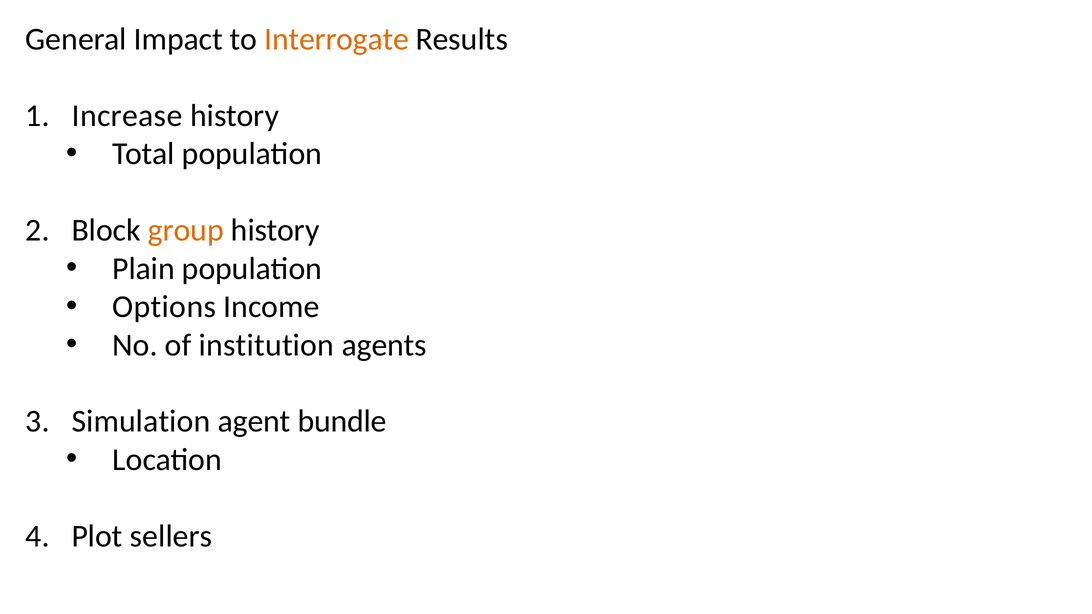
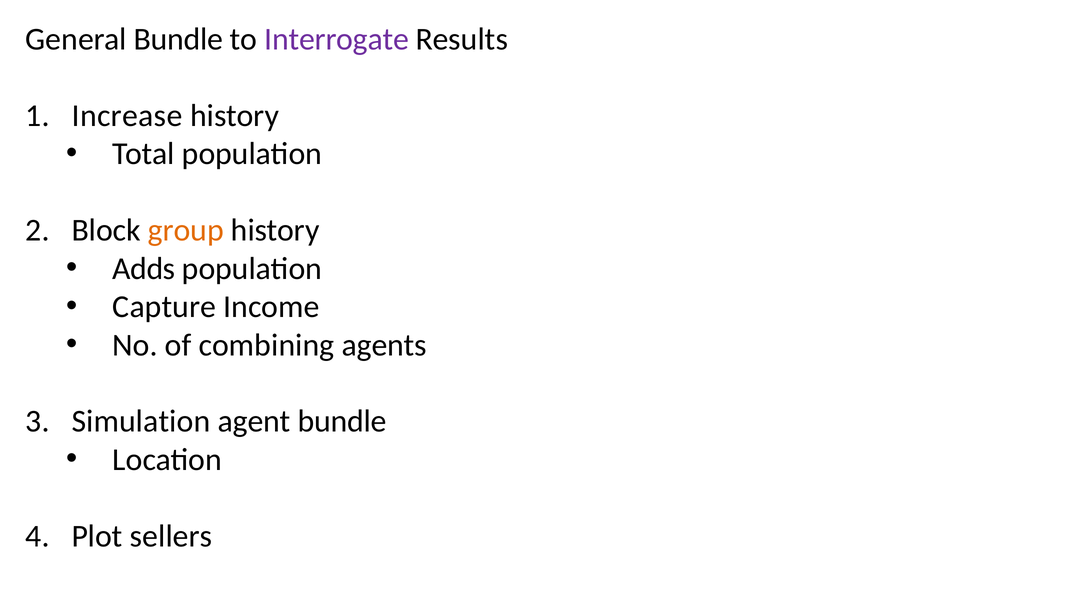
General Impact: Impact -> Bundle (179, 39)
Interrogate colour: orange -> purple (337, 39)
Plain: Plain -> Adds (144, 269)
Options: Options -> Capture (164, 307)
institution: institution -> combining (267, 345)
